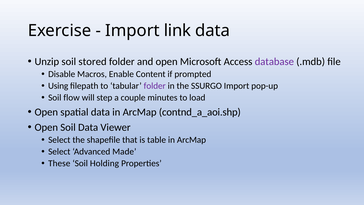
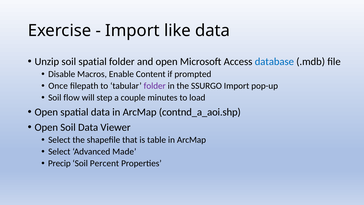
link: link -> like (177, 31)
soil stored: stored -> spatial (93, 62)
database colour: purple -> blue (274, 62)
Using: Using -> Once (58, 86)
These: These -> Precip (59, 163)
Holding: Holding -> Percent (104, 163)
